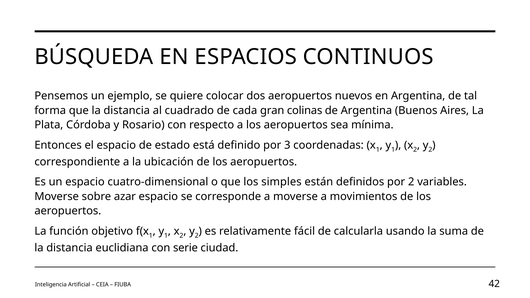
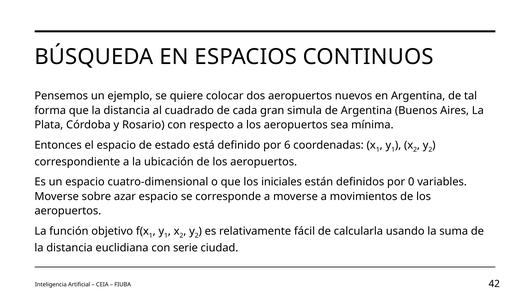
colinas: colinas -> simula (305, 110)
3: 3 -> 6 (287, 145)
simples: simples -> iniciales (282, 182)
por 2: 2 -> 0 (411, 182)
